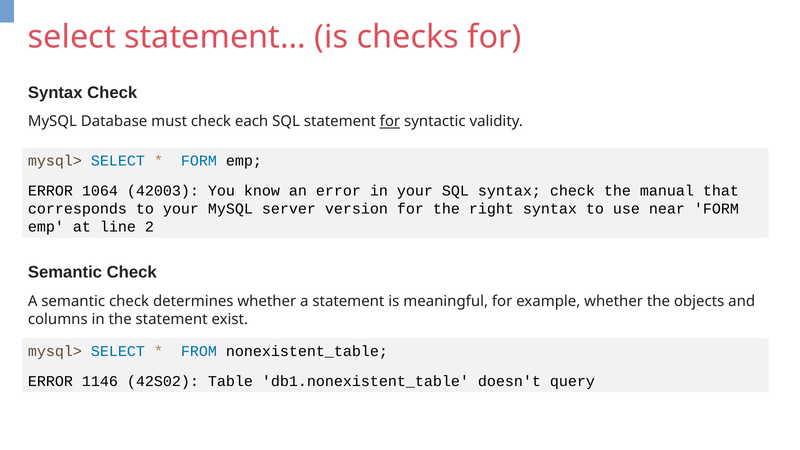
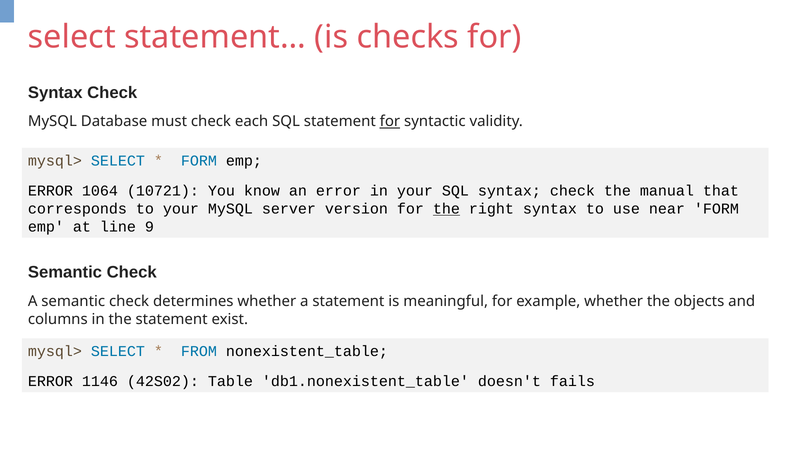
42003: 42003 -> 10721 (163, 191)
the underline: none -> present (446, 209)
2: 2 -> 9 (149, 227)
query: query -> fails (572, 381)
